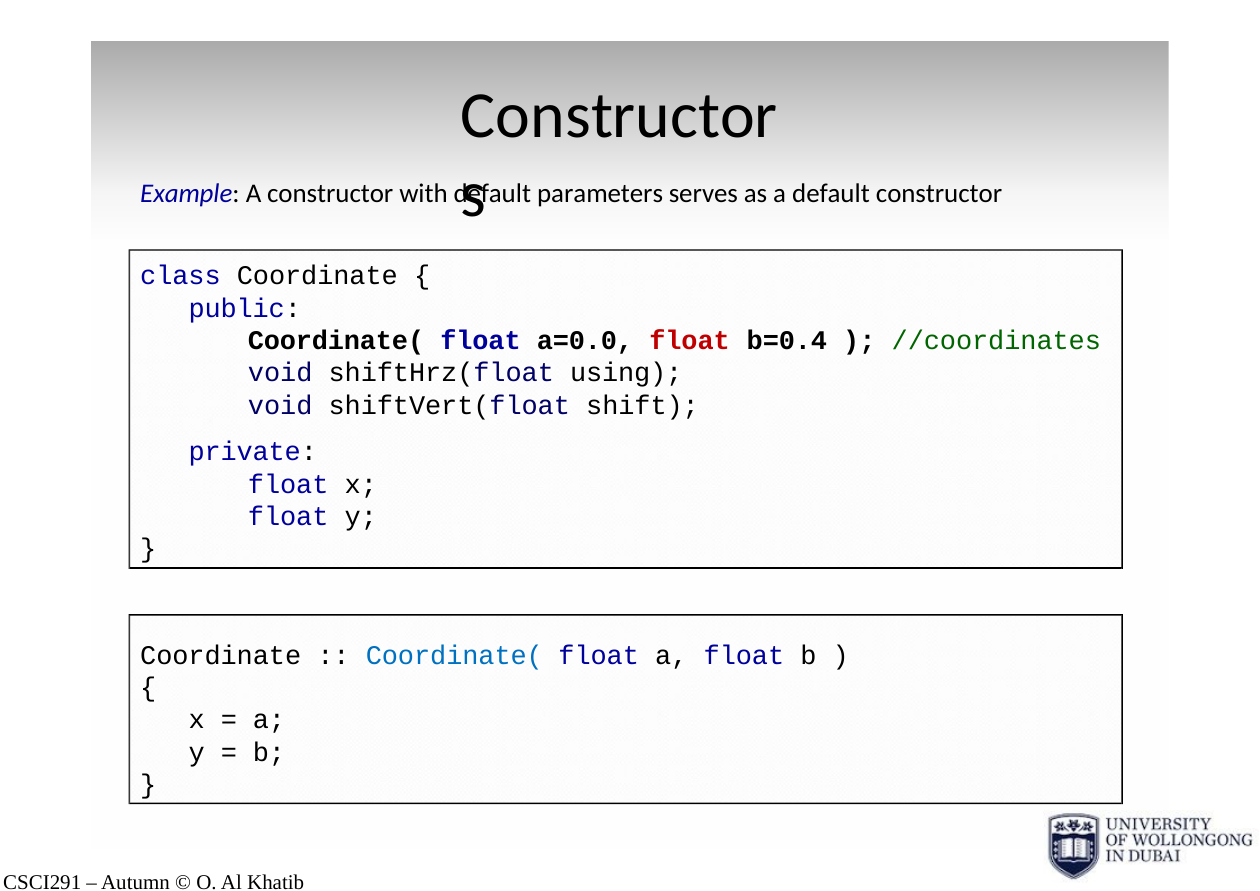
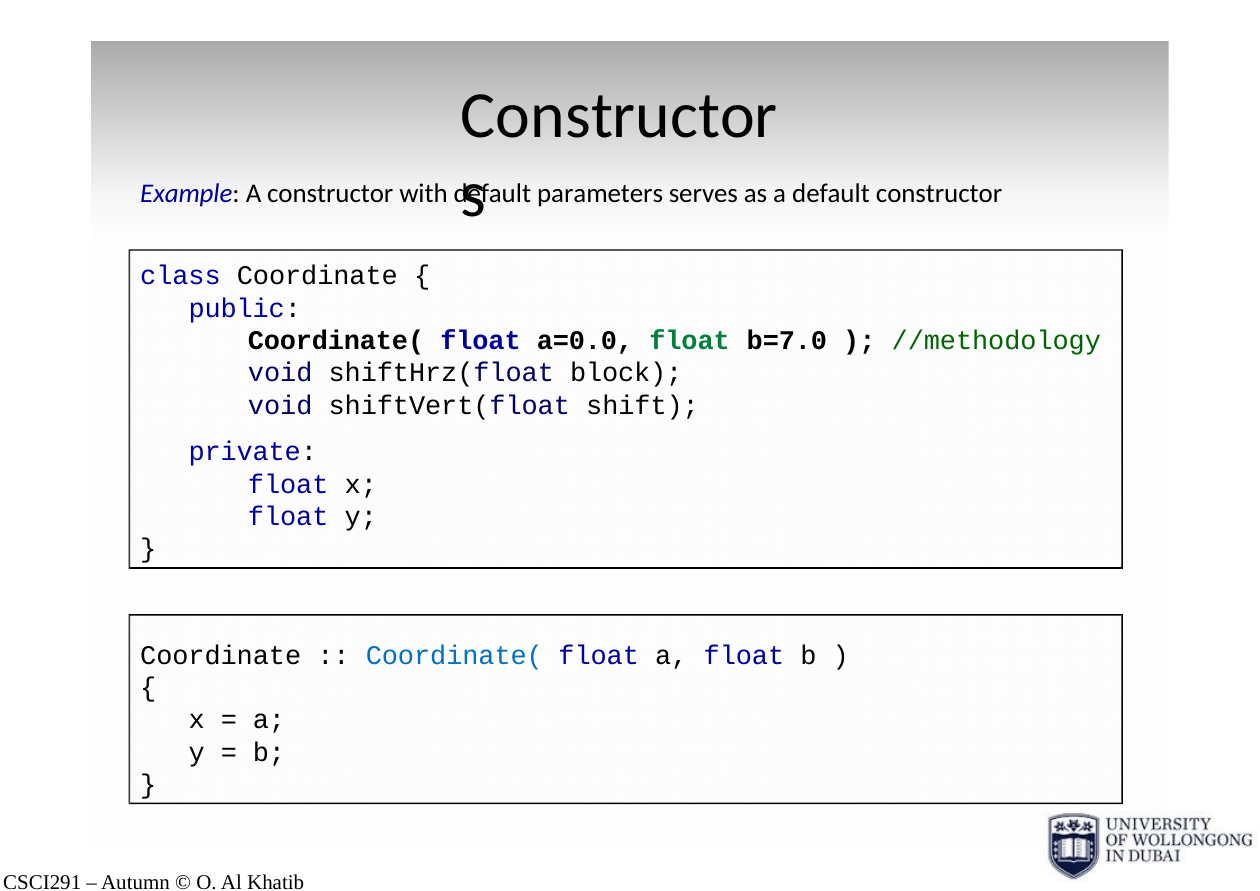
b=0.4: b=0.4 -> b=7.0 (787, 341)
//coordinates: //coordinates -> //methodology (996, 341)
float colour: red -> green (690, 341)
using: using -> block (626, 373)
